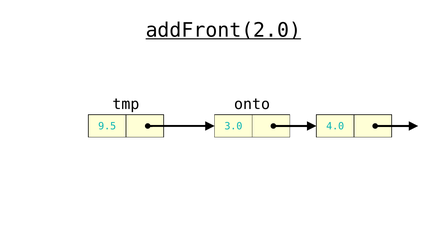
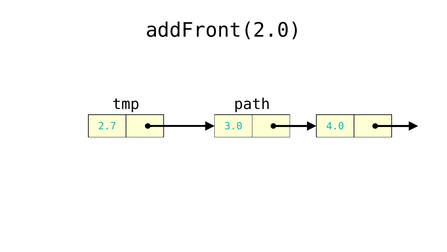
addFront(2.0 underline: present -> none (223, 30)
onto: onto -> path (252, 104)
9.5: 9.5 -> 2.7 (107, 126)
